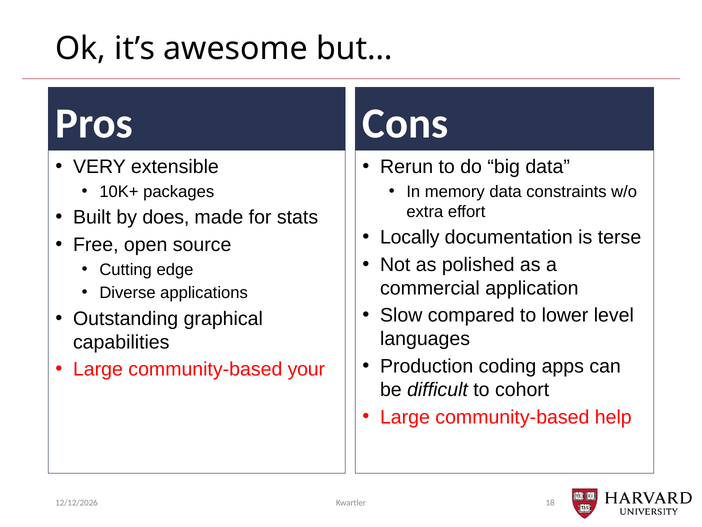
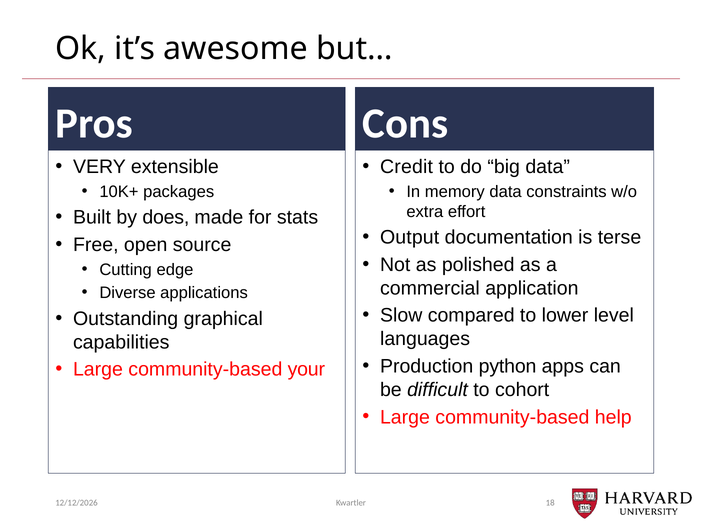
Rerun: Rerun -> Credit (407, 167)
Locally: Locally -> Output (410, 237)
coding: coding -> python (508, 366)
